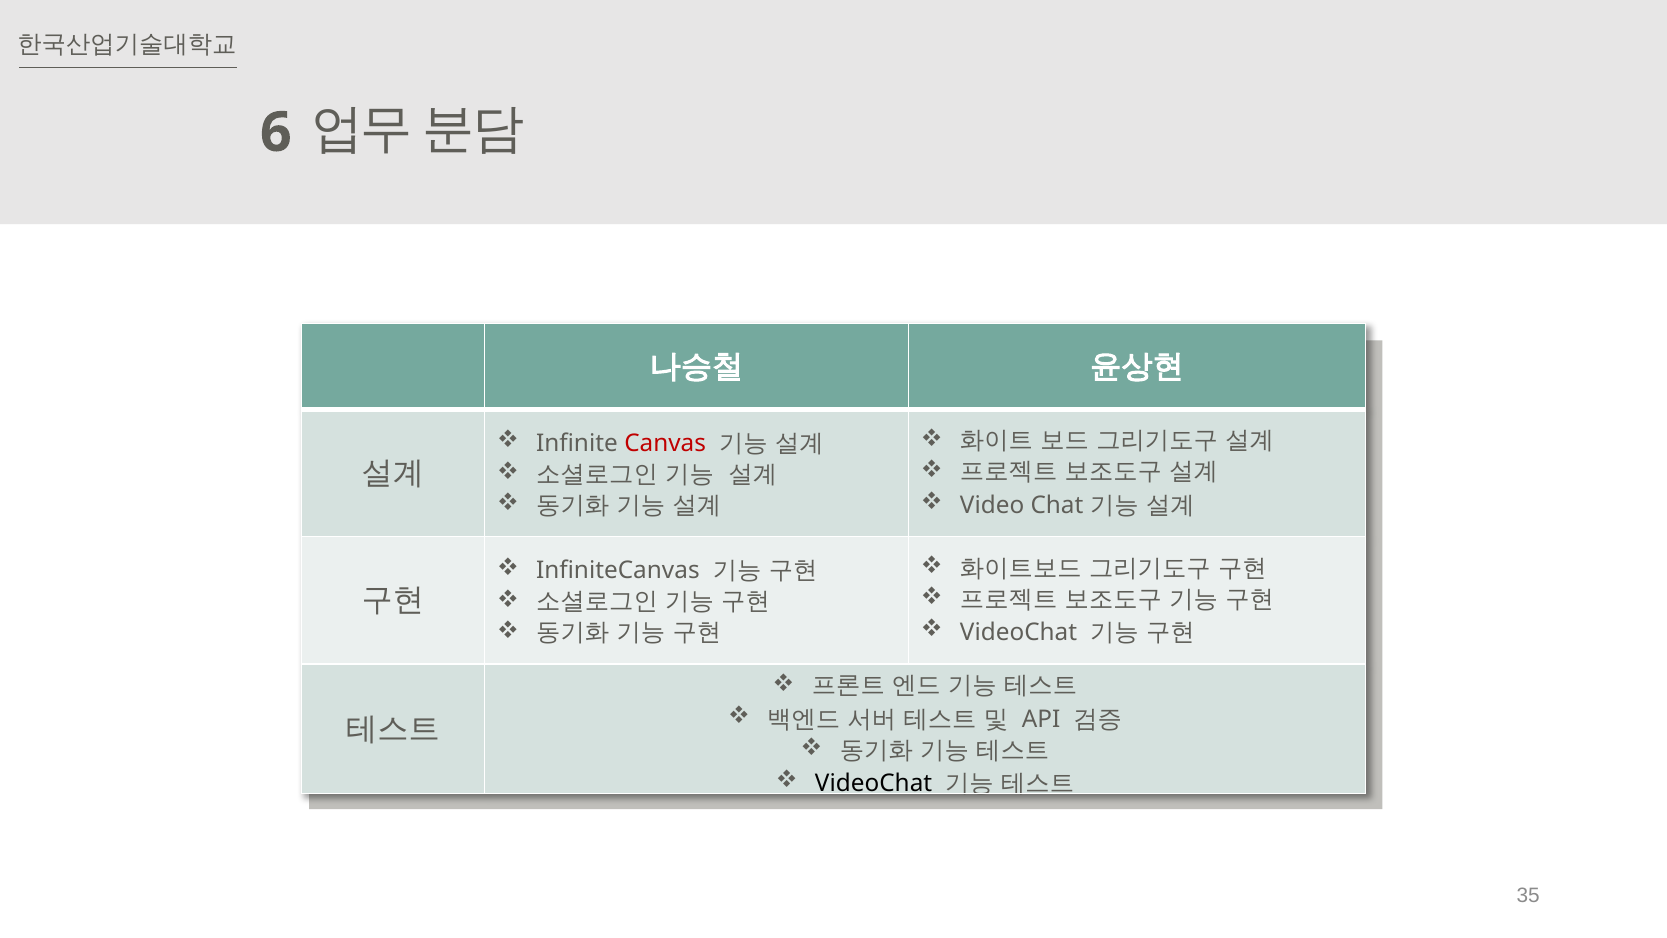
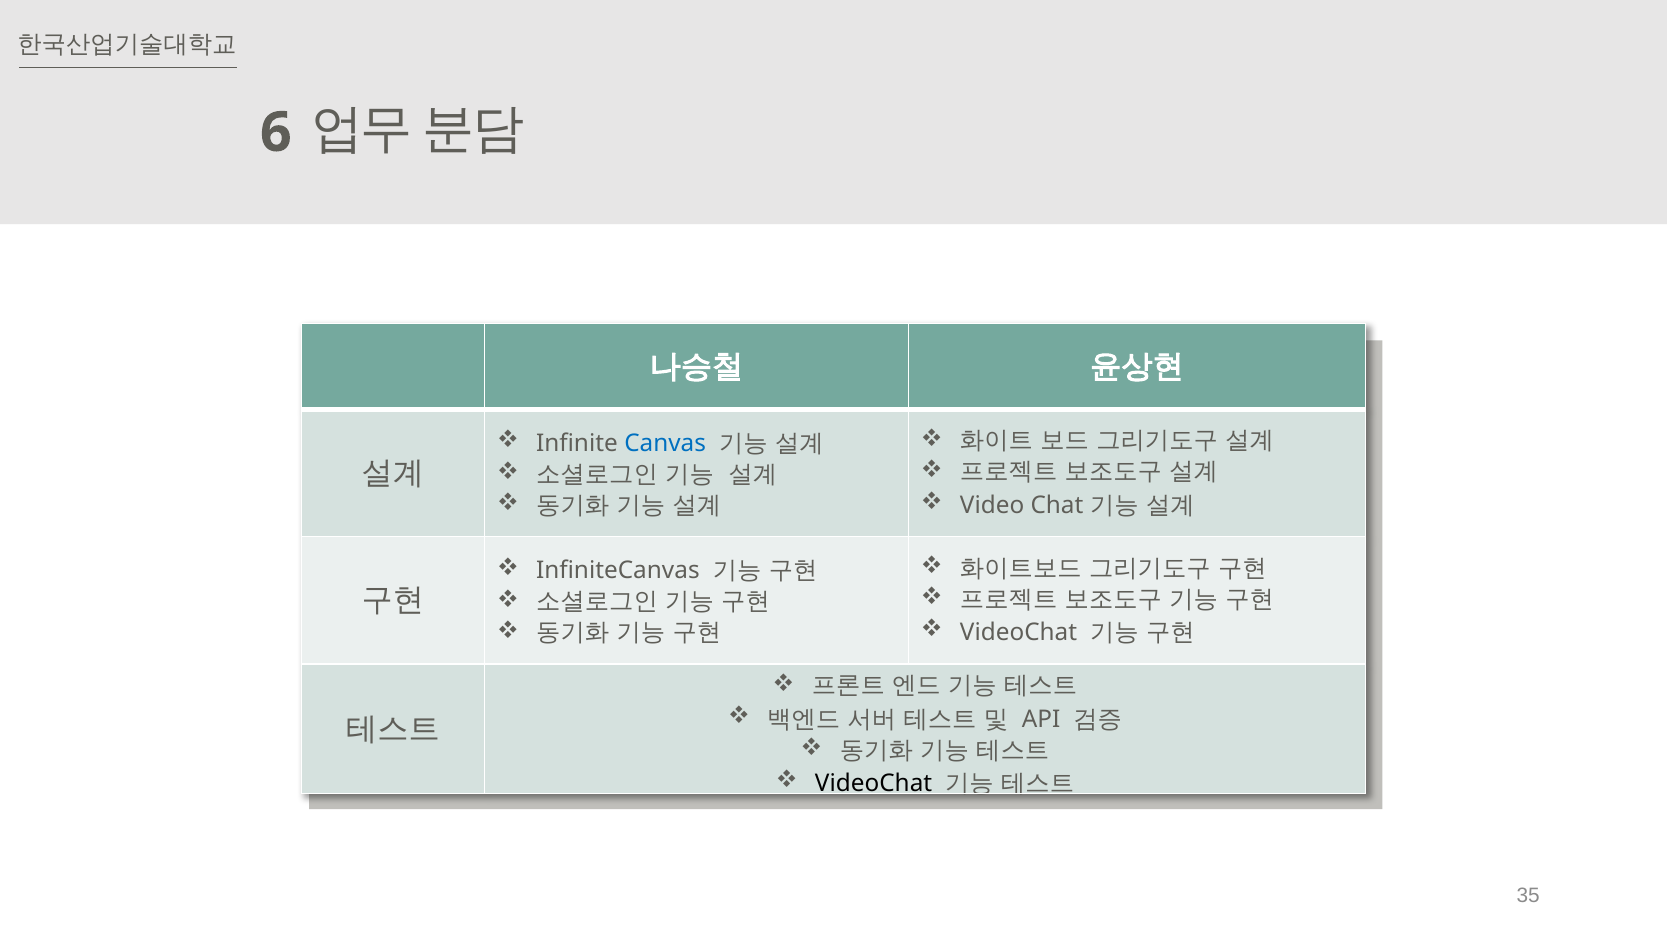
Canvas colour: red -> blue (665, 443)
